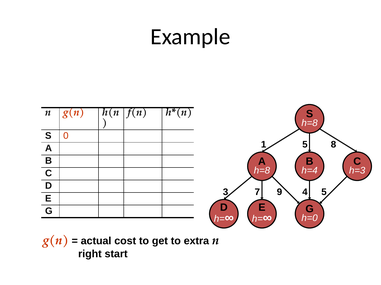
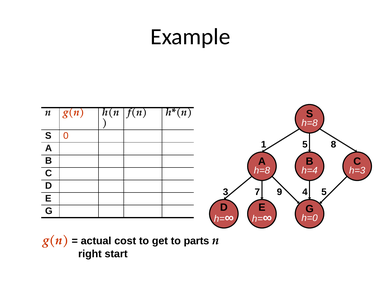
extra: extra -> parts (196, 241)
